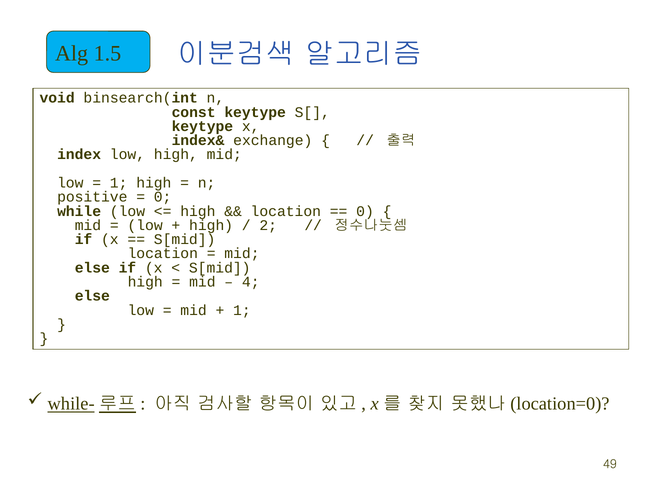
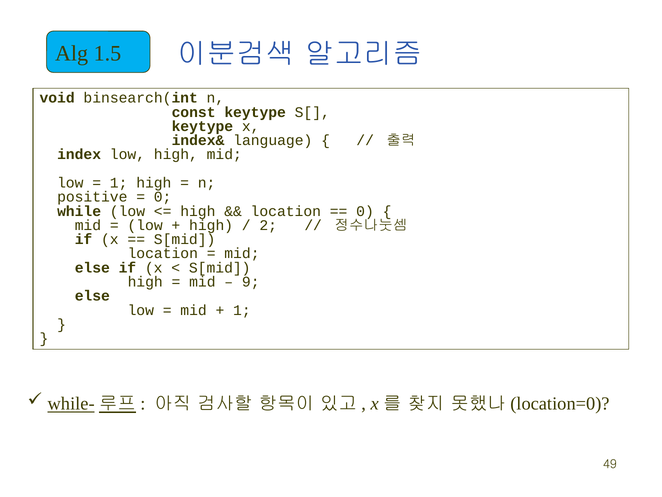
exchange: exchange -> language (273, 140)
4: 4 -> 9 (251, 282)
